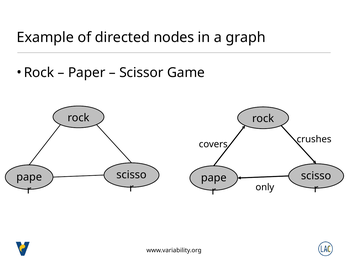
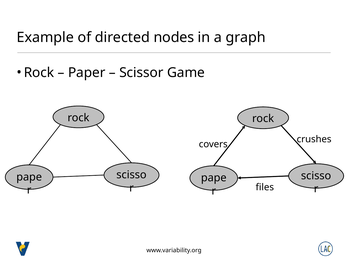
only: only -> files (265, 187)
